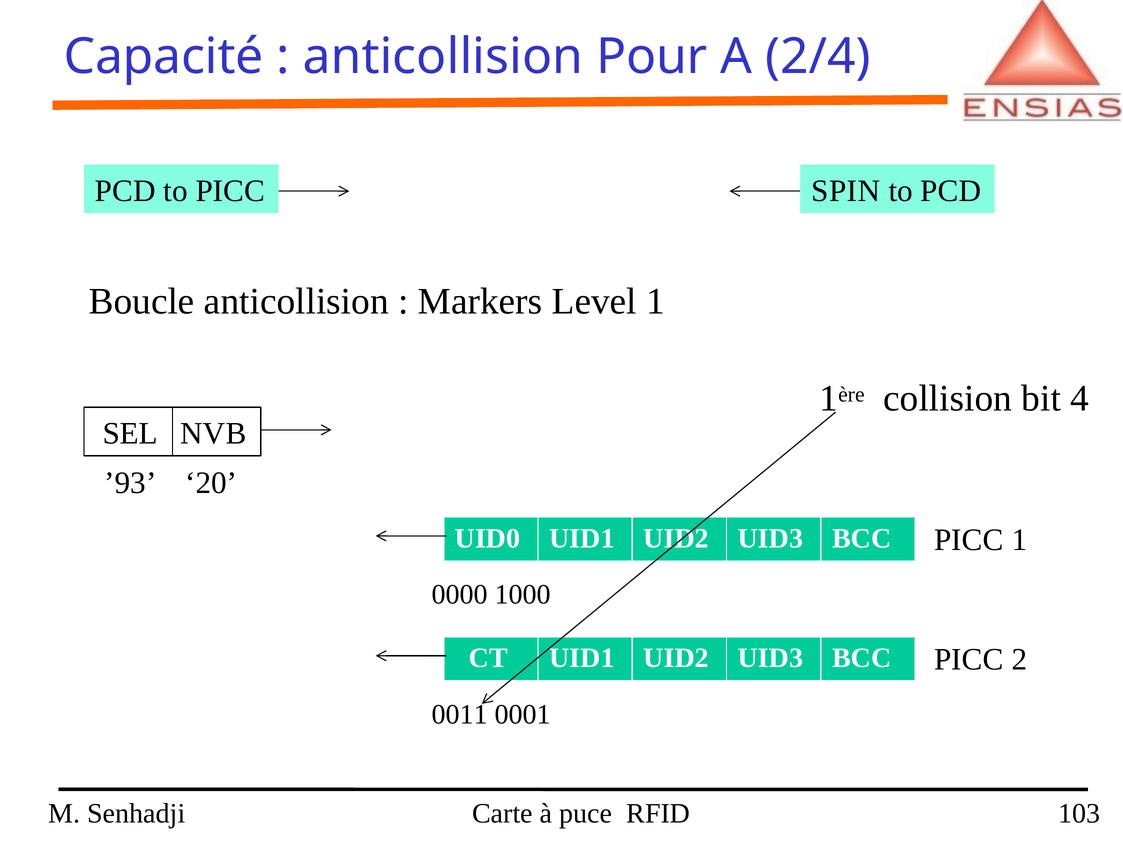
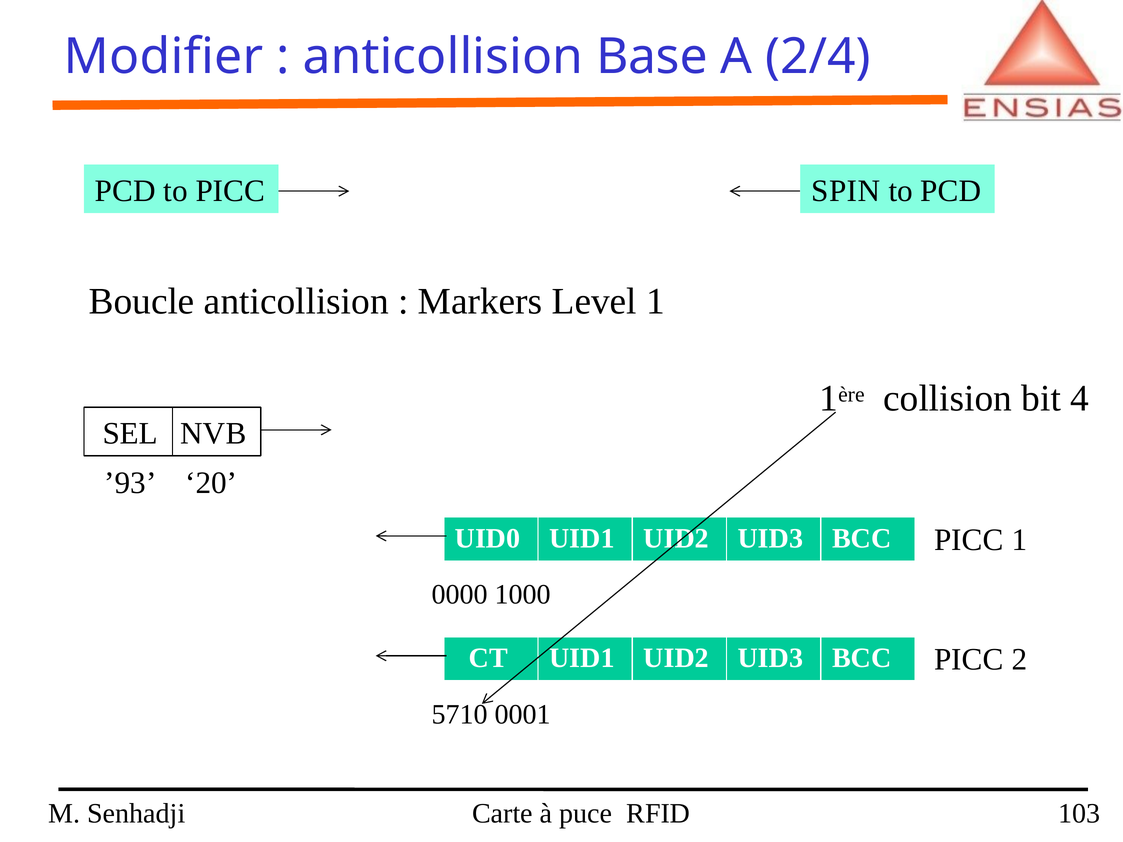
Capacité: Capacité -> Modifier (163, 57)
Pour: Pour -> Base (652, 57)
0011: 0011 -> 5710 (460, 714)
